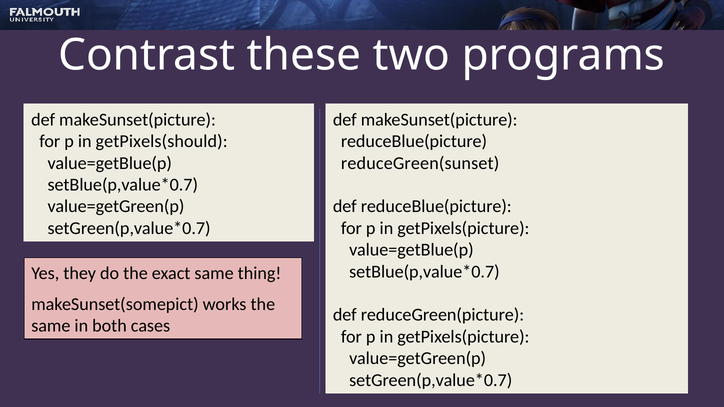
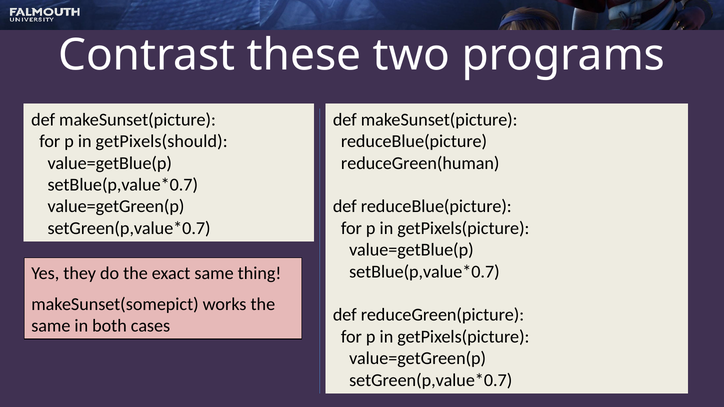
reduceGreen(sunset: reduceGreen(sunset -> reduceGreen(human (420, 163)
